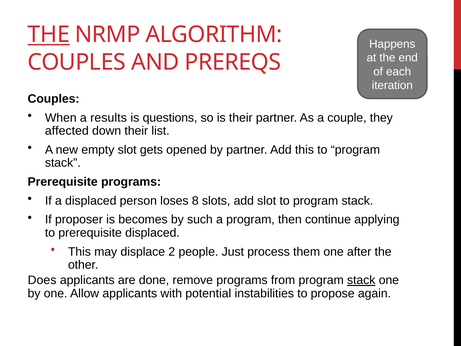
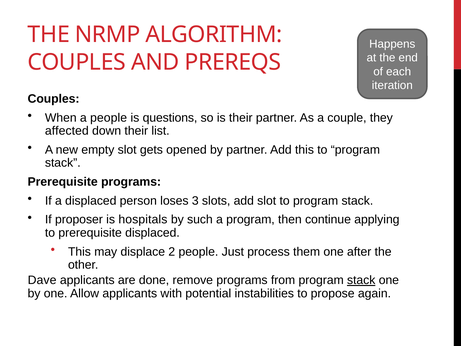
THE underline: present -> none (49, 35)
a results: results -> people (109, 118)
8: 8 -> 3 (195, 201)
becomes: becomes -> hospitals (143, 219)
Does: Does -> Dave (42, 280)
